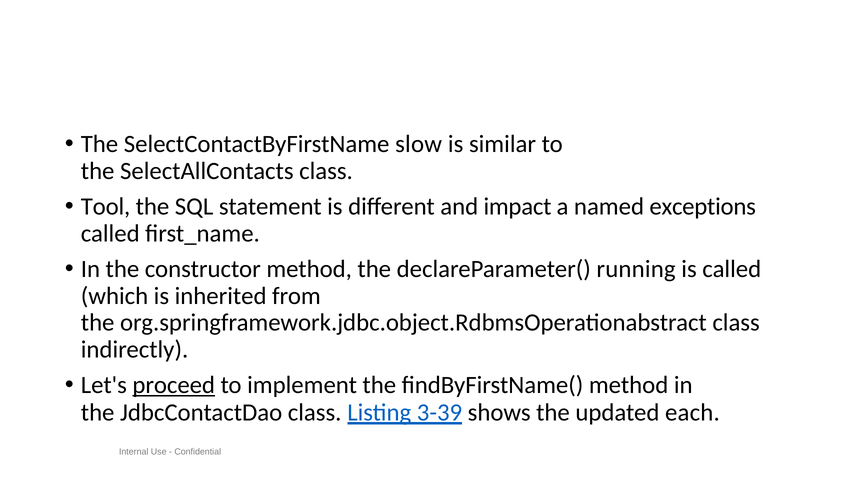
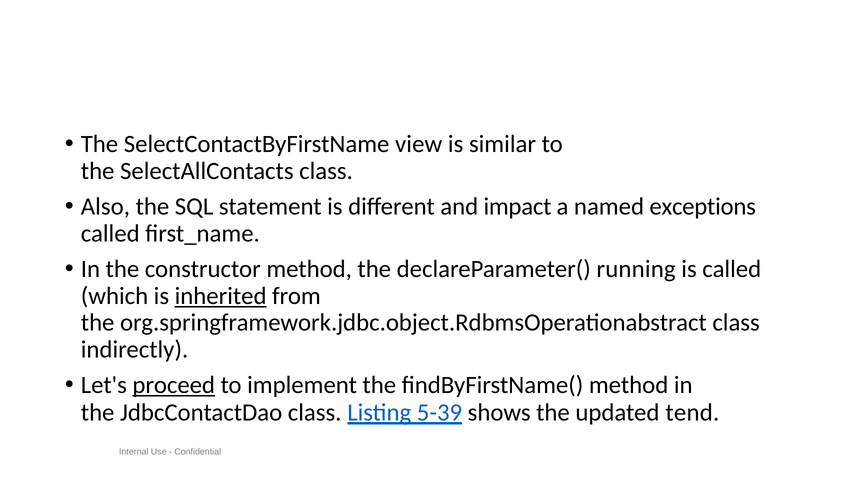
slow: slow -> view (419, 144)
Tool: Tool -> Also (105, 206)
inherited underline: none -> present (221, 296)
3-39: 3-39 -> 5-39 (439, 412)
each: each -> tend (692, 412)
